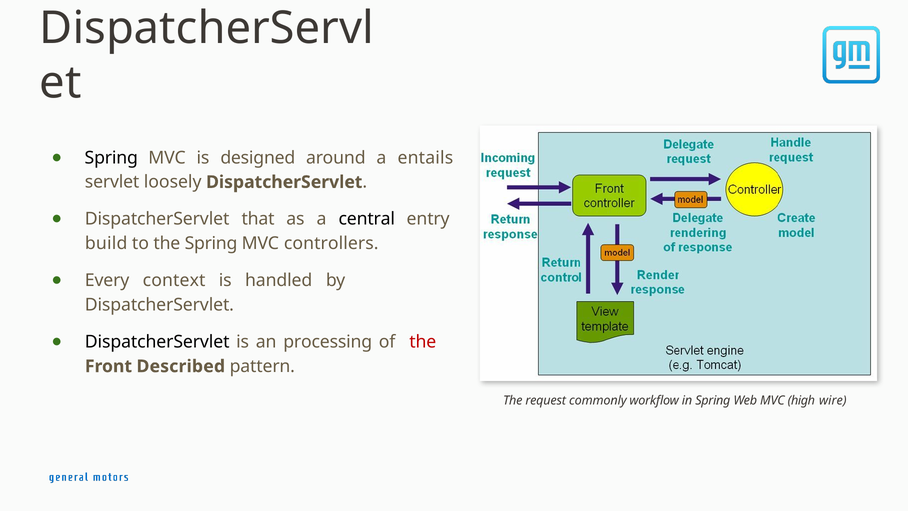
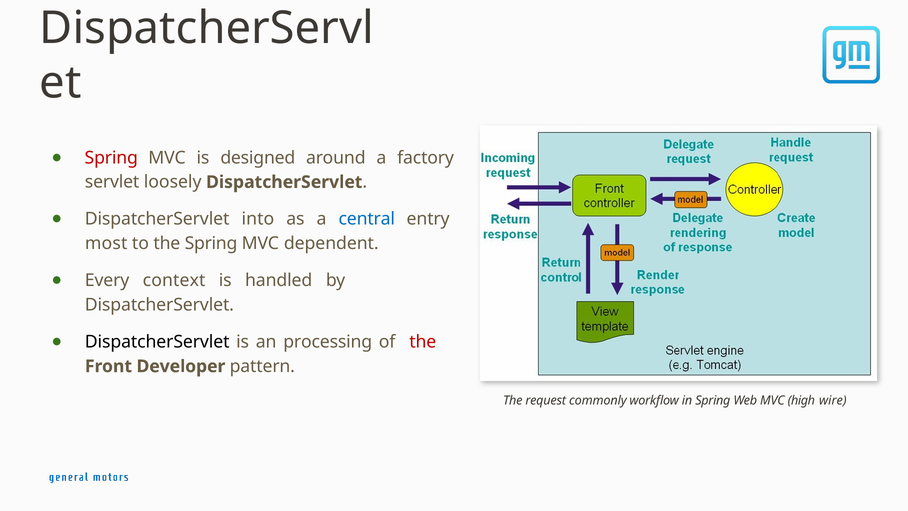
Spring colour: black -> red (111, 158)
entails: entails -> factory (426, 158)
that: that -> into (258, 219)
central colour: black -> blue (367, 219)
build: build -> most (106, 243)
controllers: controllers -> dependent (331, 243)
Described: Described -> Developer (181, 366)
